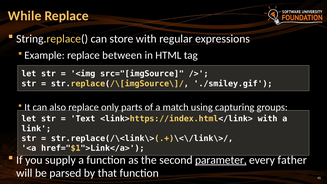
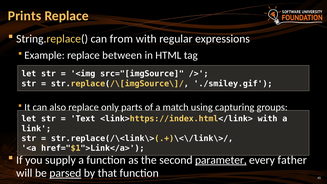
While: While -> Prints (25, 16)
store: store -> from (121, 39)
parsed underline: none -> present (65, 173)
